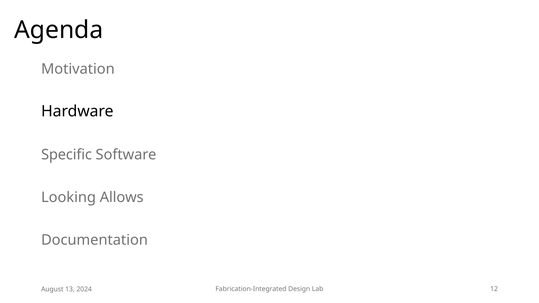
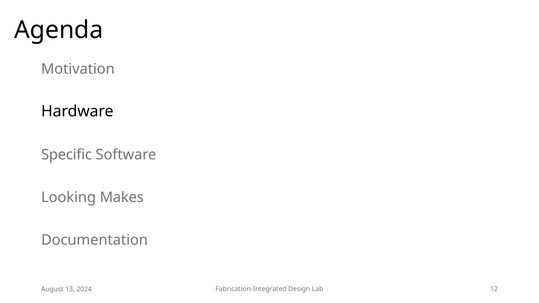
Allows: Allows -> Makes (122, 197)
